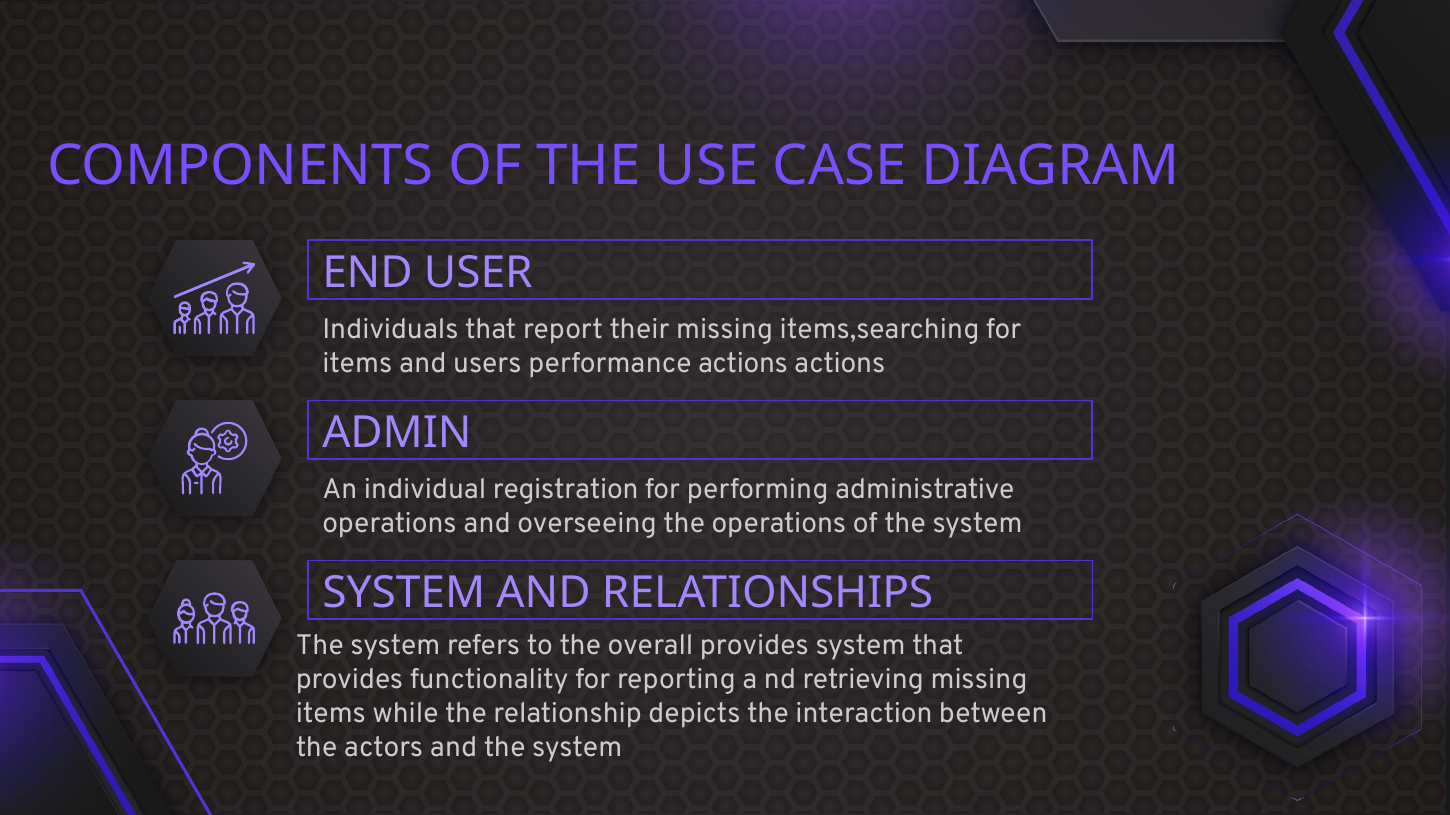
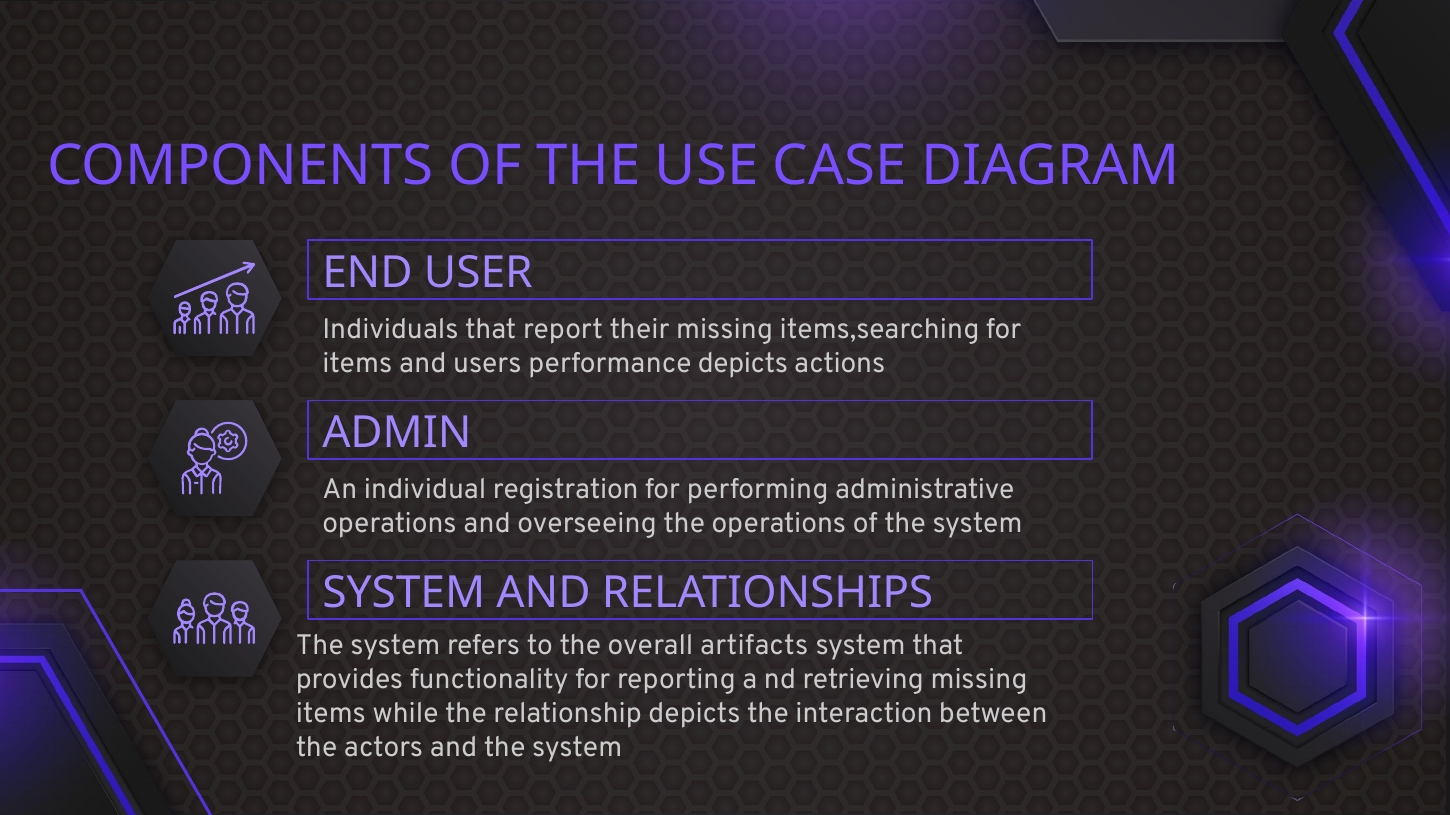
performance actions: actions -> depicts (743, 364)
overall provides: provides -> artifacts (754, 646)
